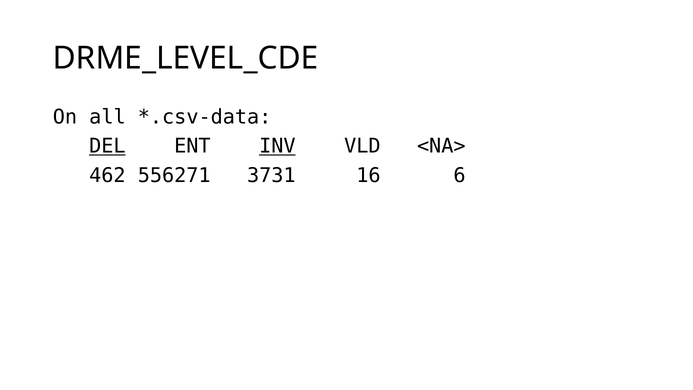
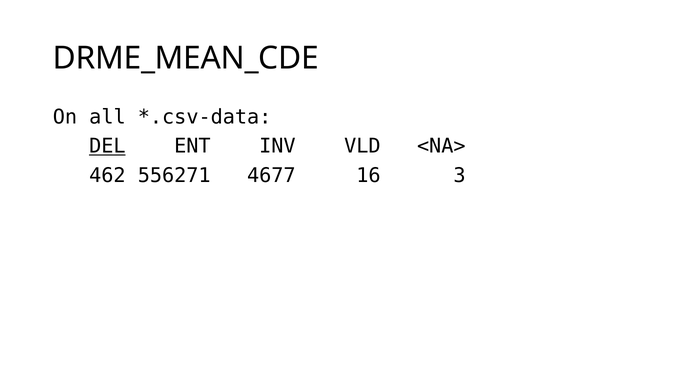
DRME_LEVEL_CDE: DRME_LEVEL_CDE -> DRME_MEAN_CDE (186, 58)
INV underline: present -> none (277, 146)
3731: 3731 -> 4677 (271, 175)
6: 6 -> 3 (460, 175)
